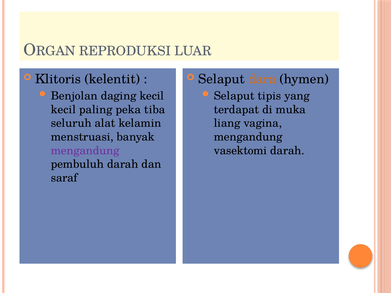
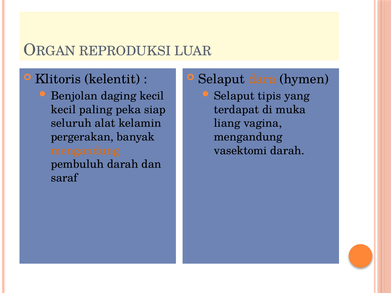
tiba: tiba -> siap (155, 110)
menstruasi: menstruasi -> pergerakan (82, 137)
mengandung colour: purple -> orange (85, 151)
